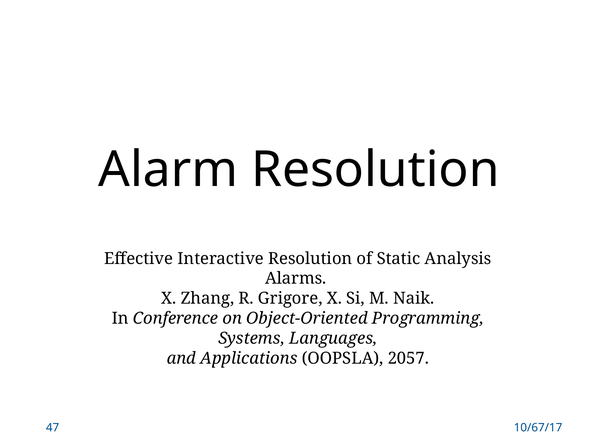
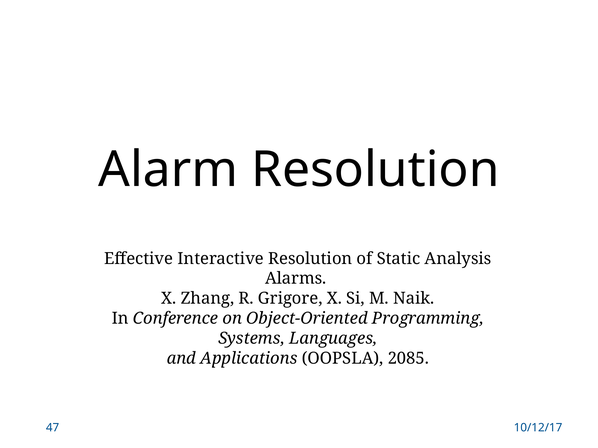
2057: 2057 -> 2085 (408, 359)
10/67/17: 10/67/17 -> 10/12/17 (538, 428)
